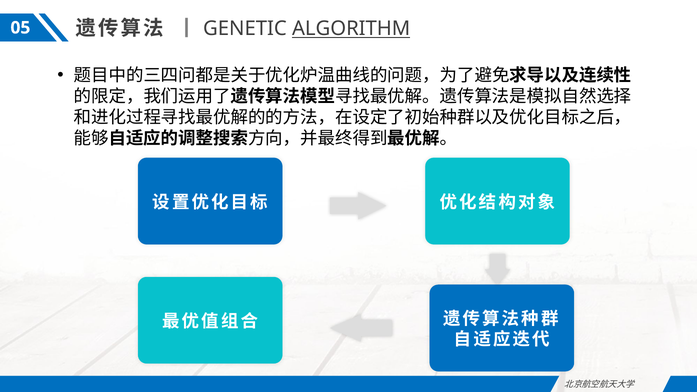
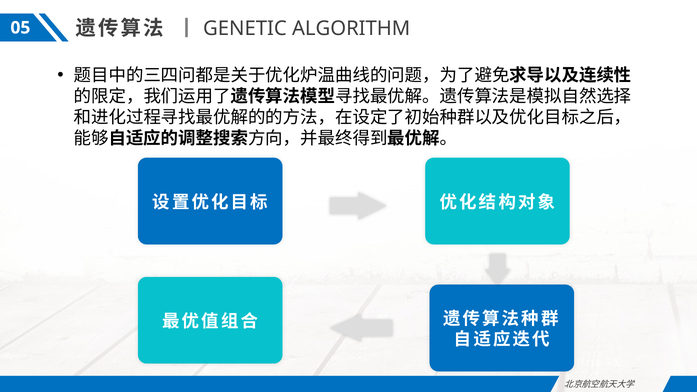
ALGORITHM underline: present -> none (351, 29)
